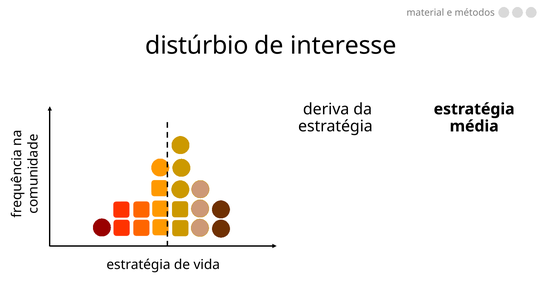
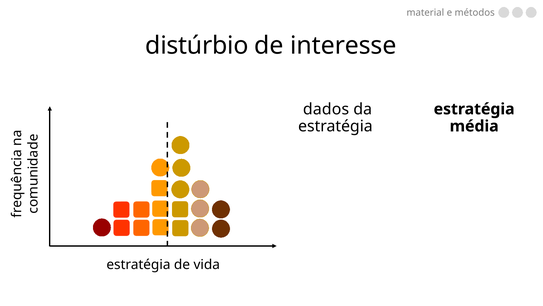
deriva: deriva -> dados (326, 109)
